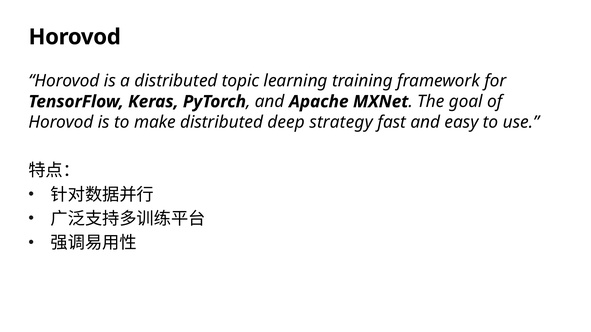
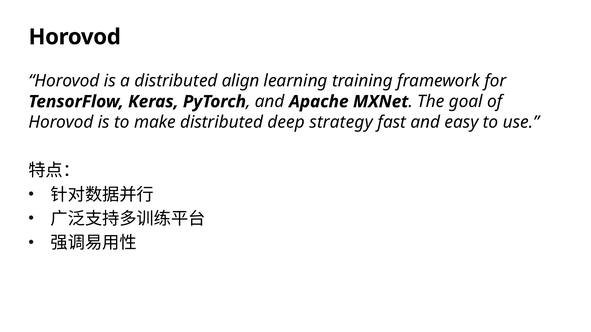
topic: topic -> align (241, 81)
